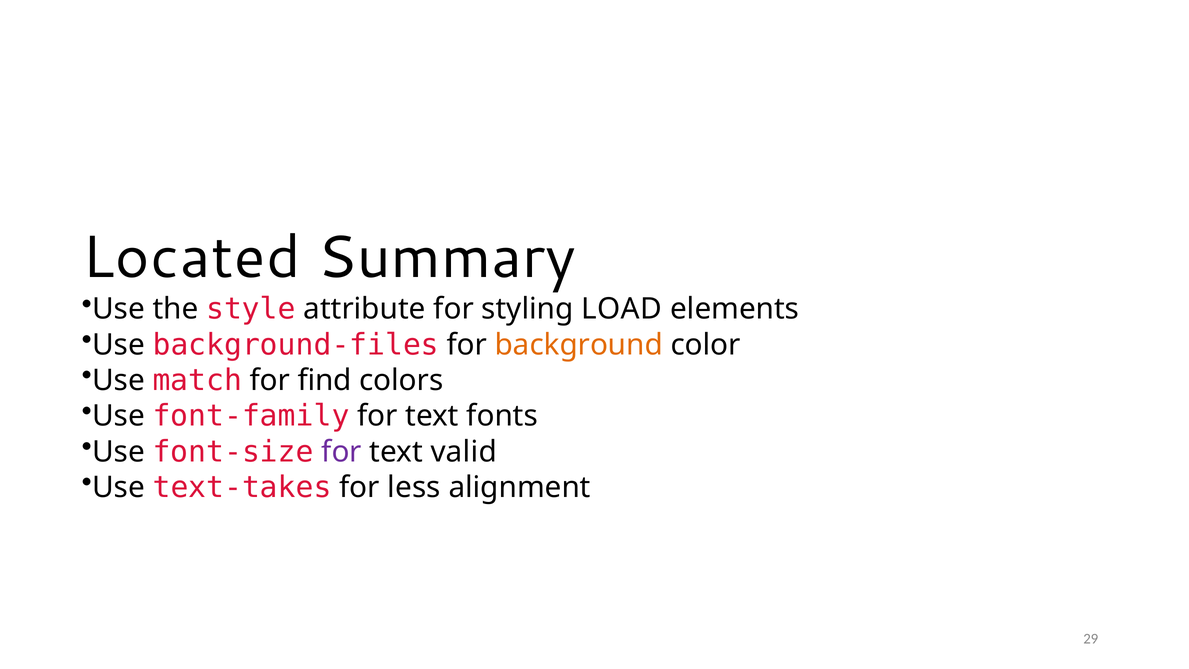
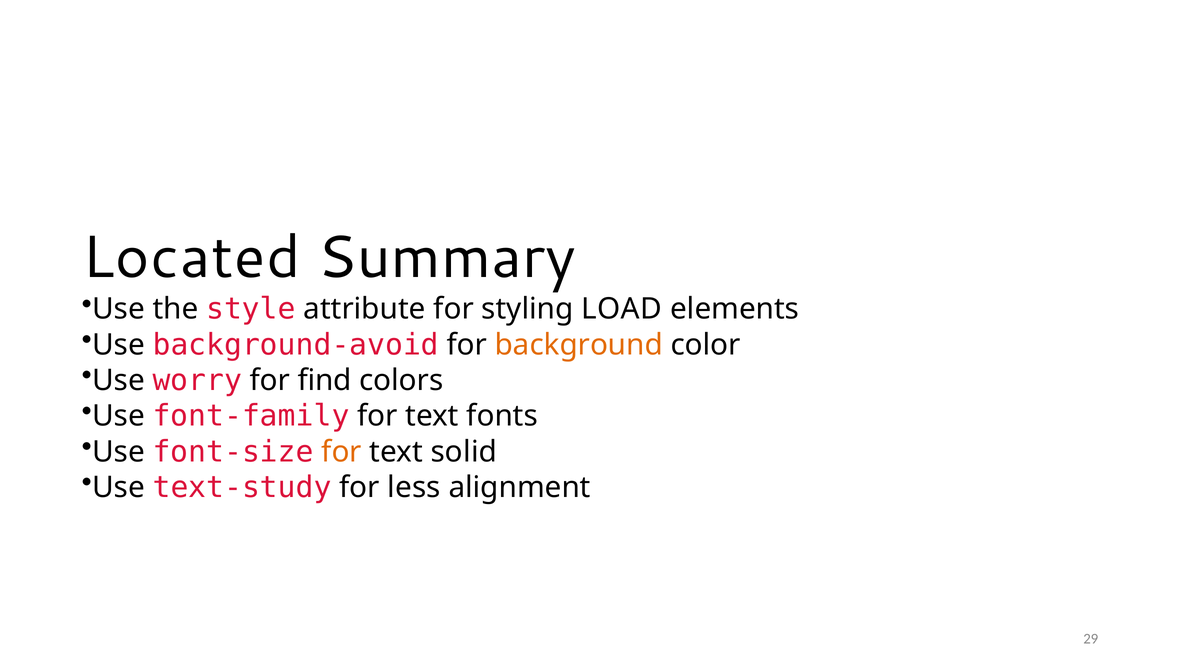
background-files: background-files -> background-avoid (296, 345)
match: match -> worry (197, 380)
for colour: purple -> orange (342, 452)
valid: valid -> solid (464, 452)
text-takes: text-takes -> text-study (242, 487)
